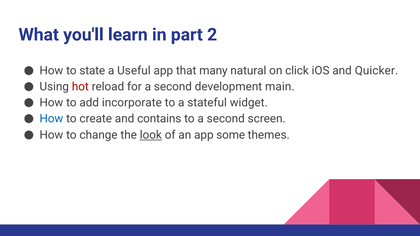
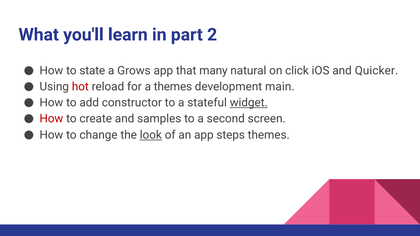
Useful: Useful -> Grows (134, 71)
for a second: second -> themes (173, 87)
incorporate: incorporate -> constructor (132, 103)
widget underline: none -> present (249, 103)
How colour: blue -> red (51, 119)
contains: contains -> samples (159, 119)
some: some -> steps (231, 135)
